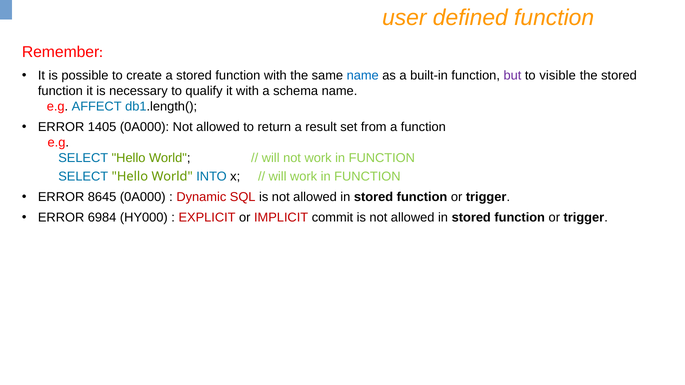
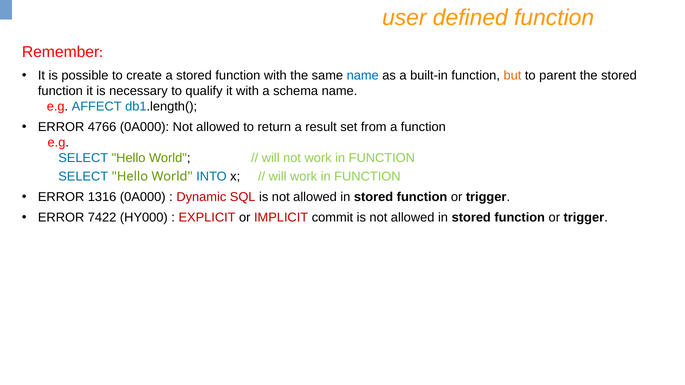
but colour: purple -> orange (512, 76)
visible: visible -> parent (558, 76)
1405: 1405 -> 4766 (102, 127)
8645: 8645 -> 1316 (102, 197)
6984: 6984 -> 7422 (102, 218)
